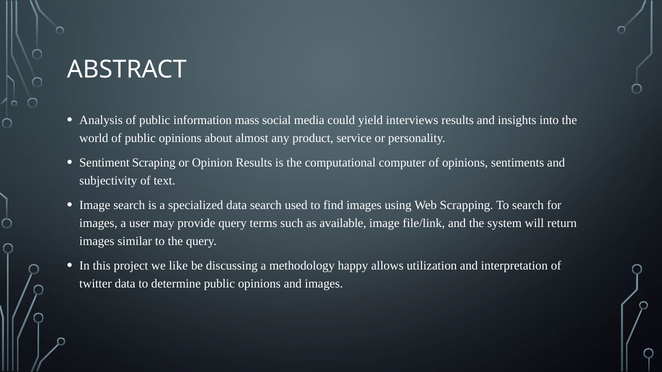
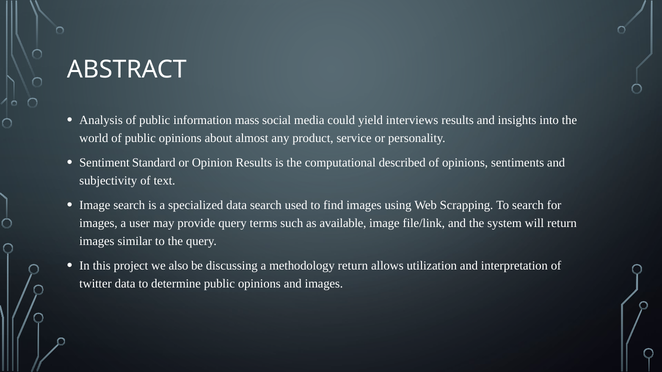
Scraping: Scraping -> Standard (154, 163)
computer: computer -> described (402, 163)
like: like -> also (179, 266)
methodology happy: happy -> return (353, 266)
